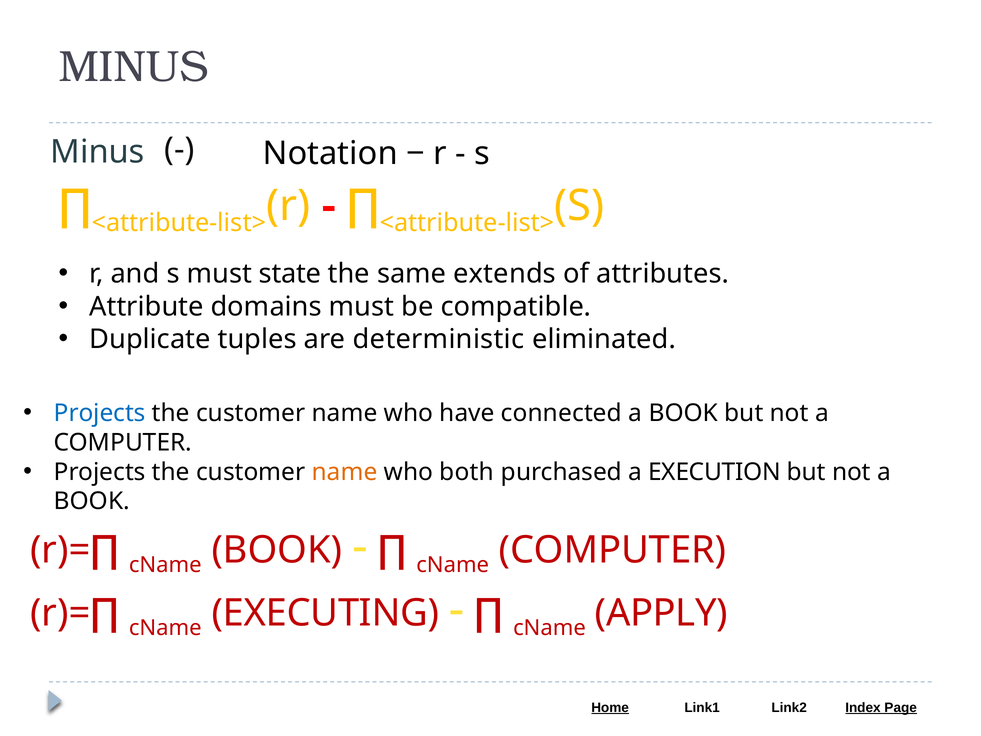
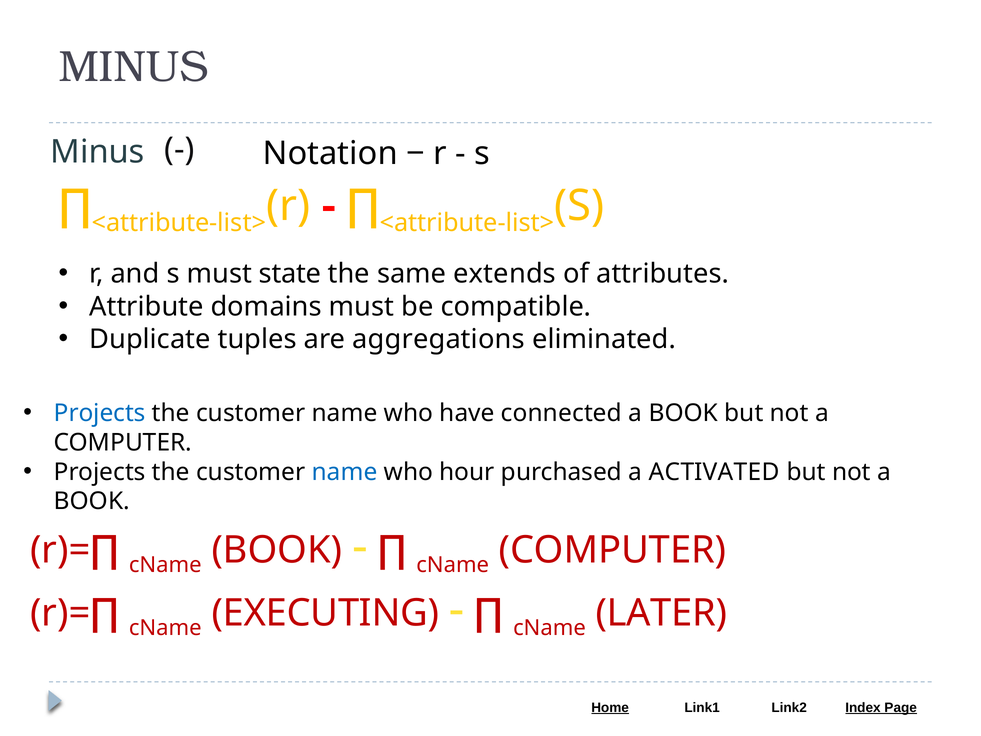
deterministic: deterministic -> aggregations (439, 339)
name colour: orange -> blue (345, 472)
both: both -> hour (467, 472)
EXECUTION: EXECUTION -> ACTIVATED (714, 472)
APPLY: APPLY -> LATER (661, 613)
